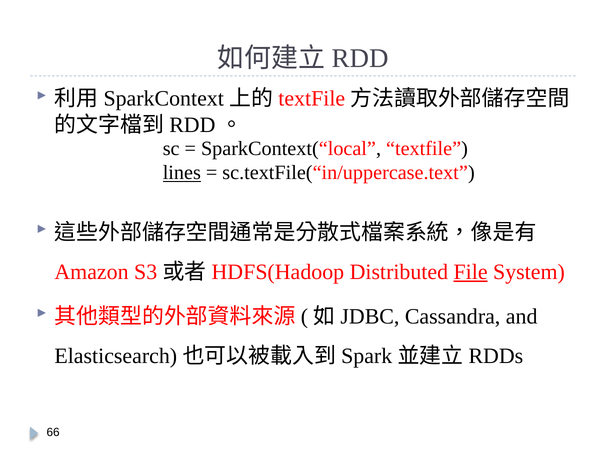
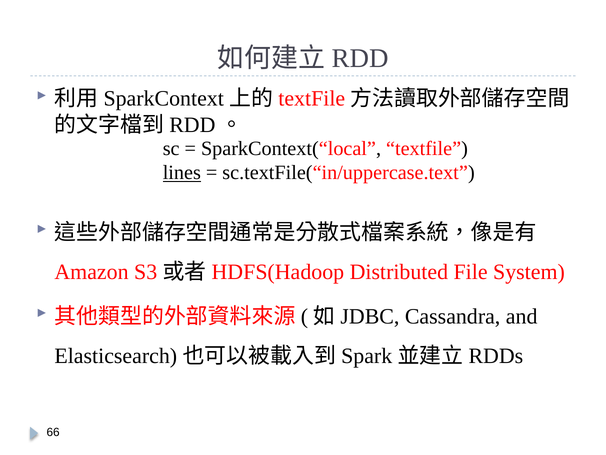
File underline: present -> none (471, 272)
